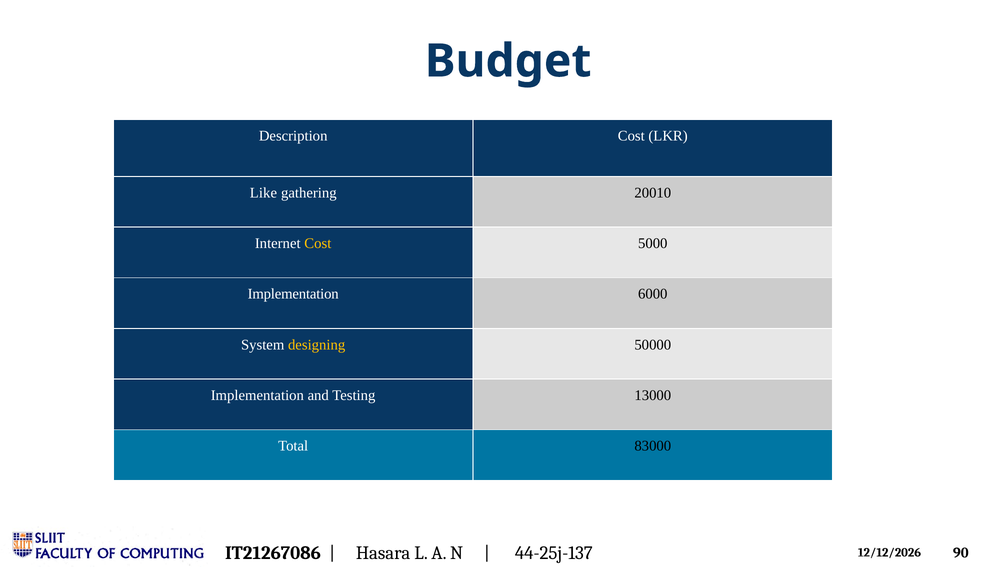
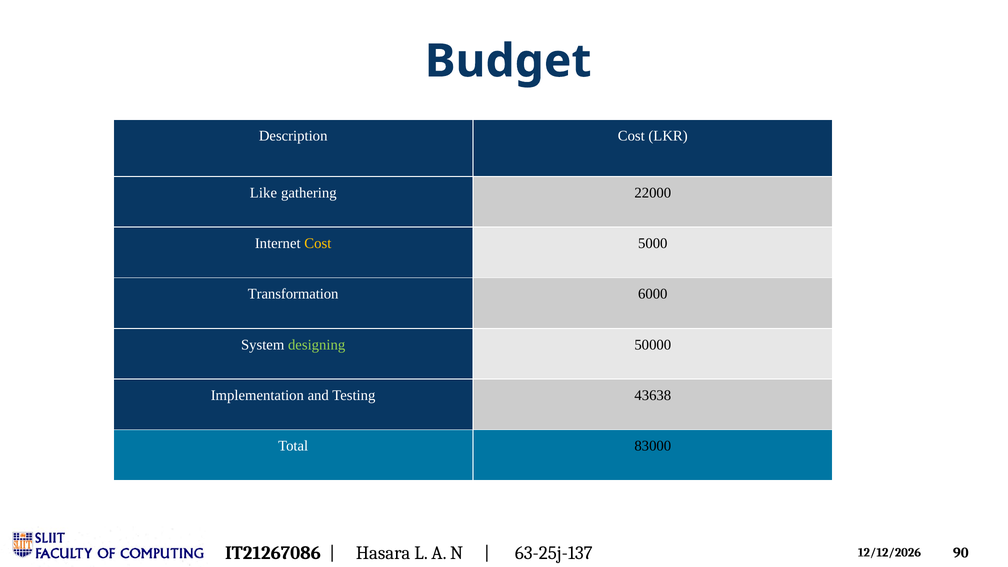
20010: 20010 -> 22000 (653, 193)
Implementation: Implementation -> Transformation (293, 294)
designing colour: yellow -> light green (317, 345)
13000: 13000 -> 43638 (653, 395)
44-25j-137: 44-25j-137 -> 63-25j-137 (554, 553)
